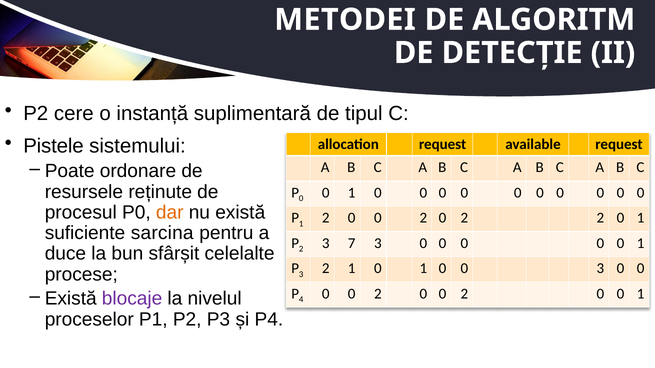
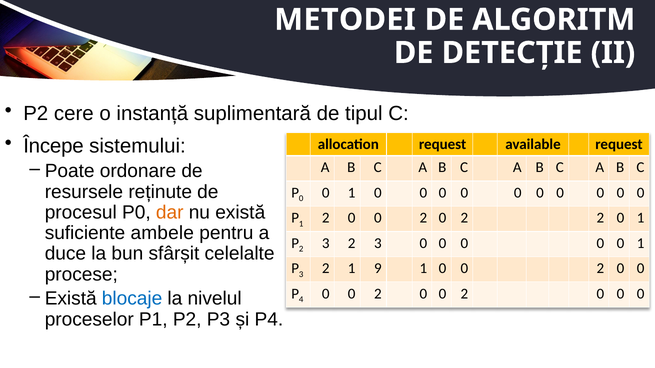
Pistele: Pistele -> Începe (53, 146)
sarcina: sarcina -> ambele (162, 233)
2 3 7: 7 -> 2 (352, 244)
2 1 0: 0 -> 9 (378, 269)
1 0 0 3: 3 -> 2 (600, 269)
2 0 0 1: 1 -> 0 (641, 294)
blocaje colour: purple -> blue (132, 299)
